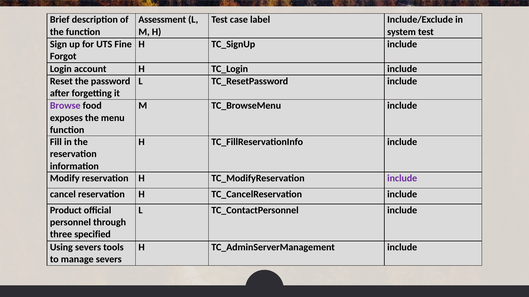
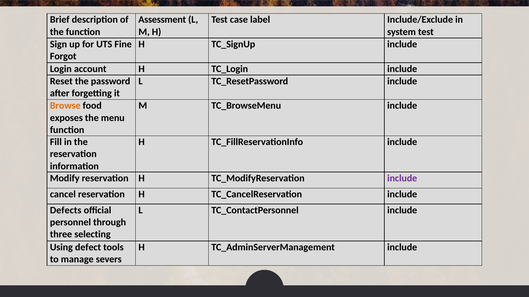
Browse colour: purple -> orange (65, 106)
Product: Product -> Defects (66, 211)
specified: specified -> selecting (92, 235)
Using severs: severs -> defect (88, 248)
